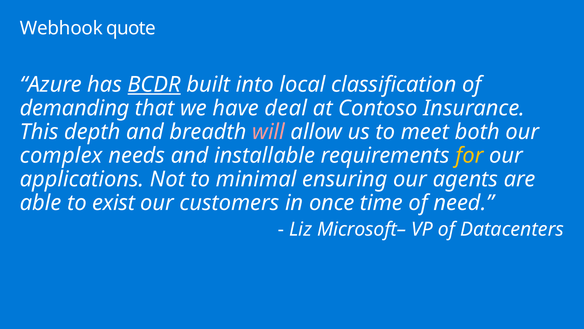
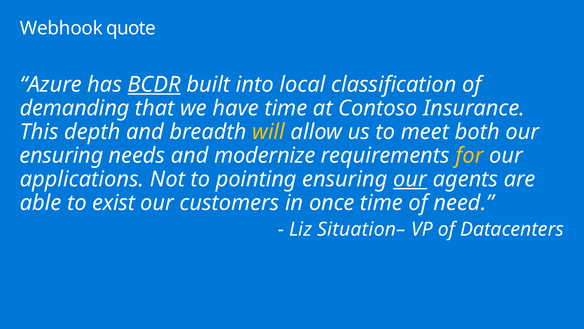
have deal: deal -> time (286, 108)
will colour: pink -> yellow (269, 132)
complex: complex -> ensuring (61, 155)
installable: installable -> modernize (265, 155)
minimal: minimal -> pointing (256, 179)
our underline: none -> present (410, 179)
Microsoft–: Microsoft– -> Situation– (361, 229)
